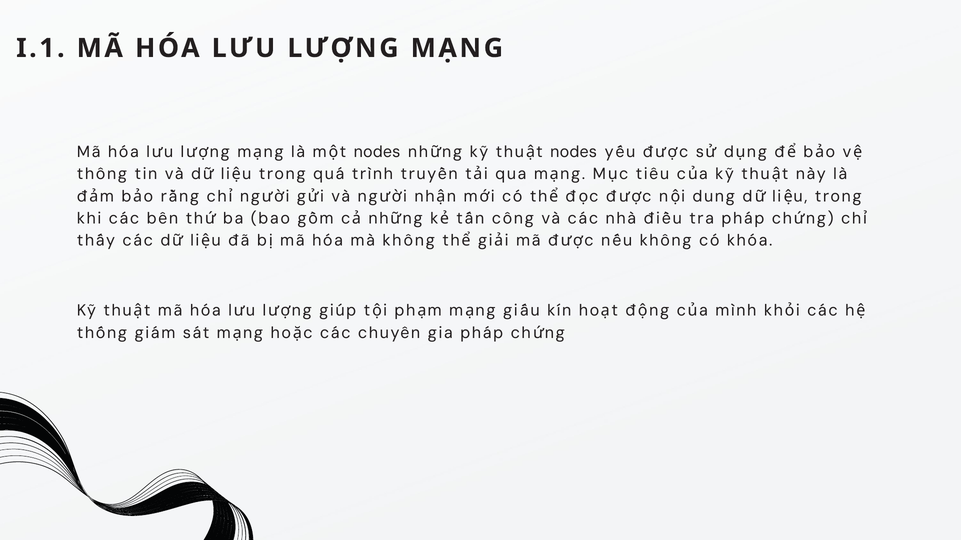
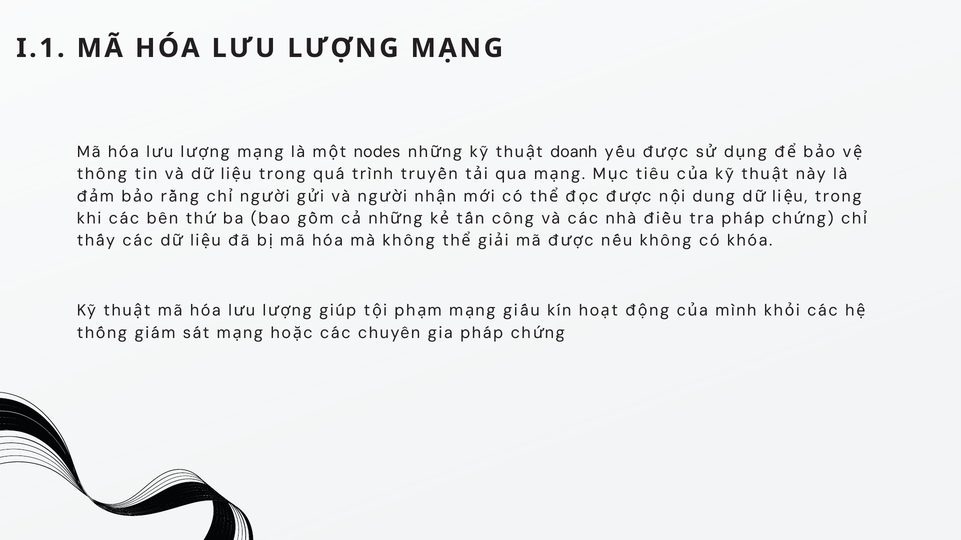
nodes: nodes -> doanh (574, 152)
